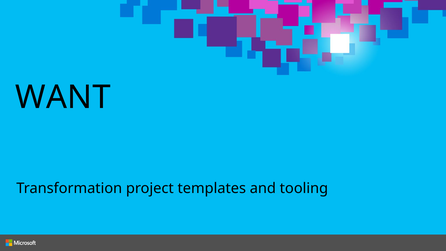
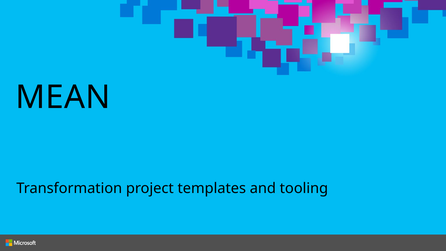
WANT: WANT -> MEAN (63, 97)
